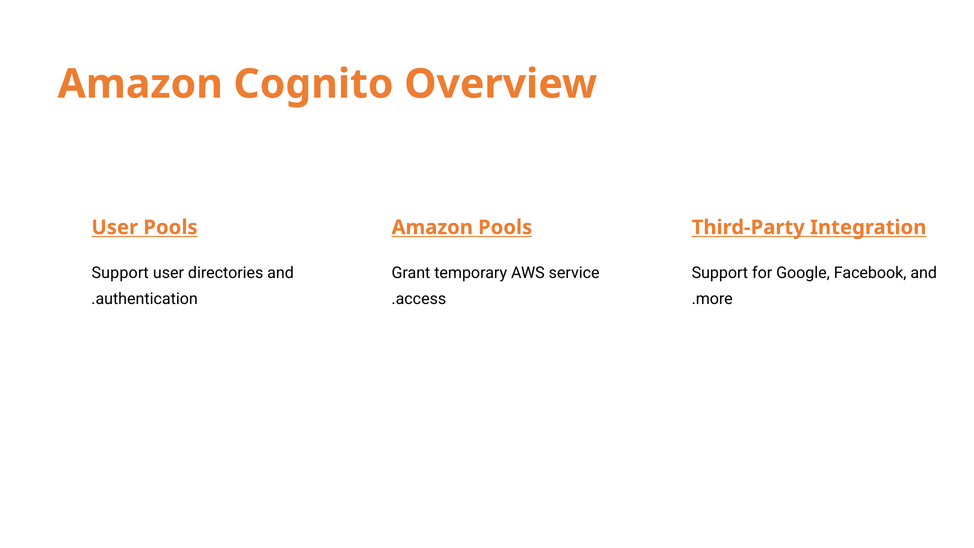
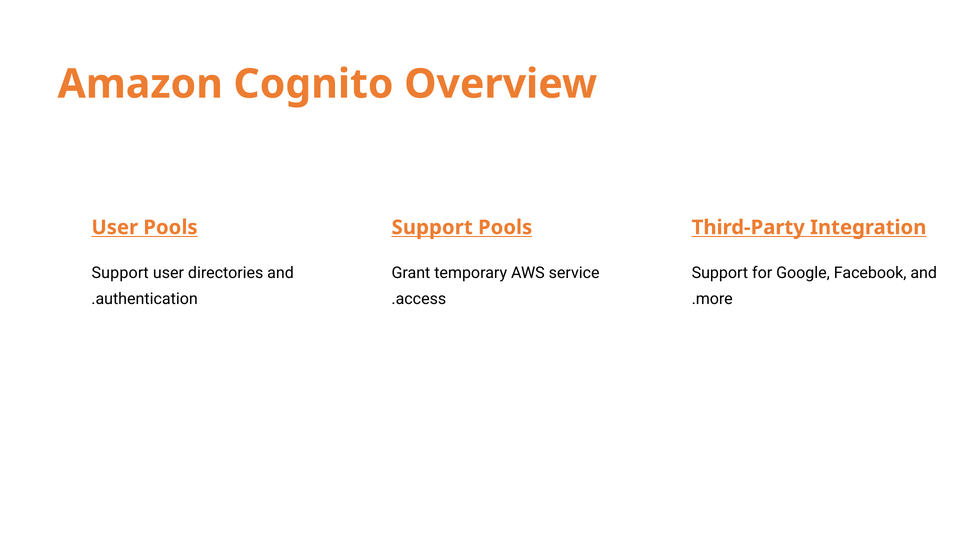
Amazon: Amazon -> Support (432, 227)
